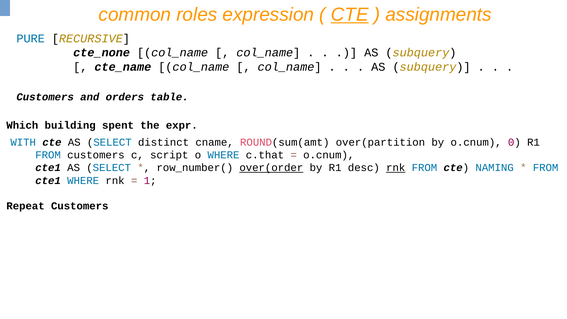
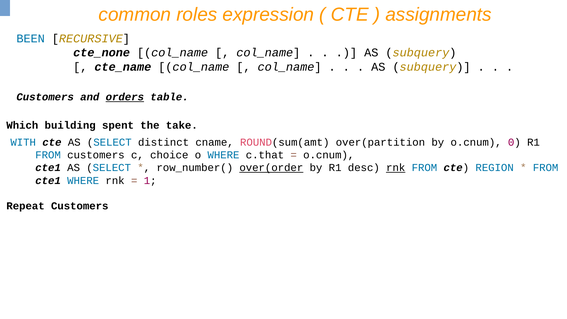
CTE underline: present -> none (350, 15)
PURE: PURE -> BEEN (31, 39)
orders underline: none -> present (125, 97)
expr: expr -> take (182, 125)
script: script -> choice (169, 155)
NAMING: NAMING -> REGION (495, 168)
